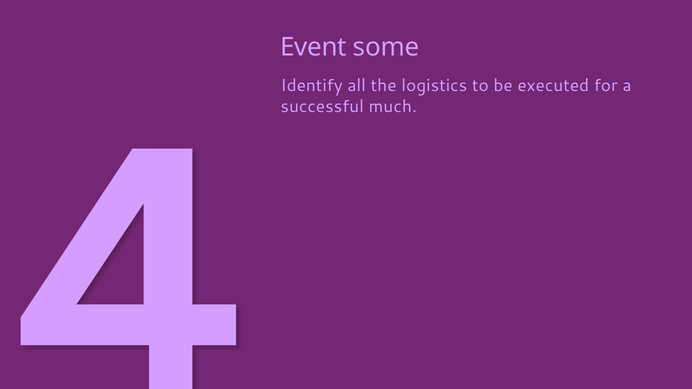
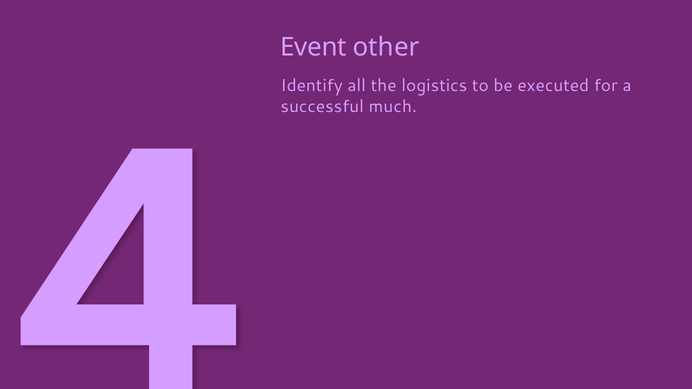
some: some -> other (386, 47)
